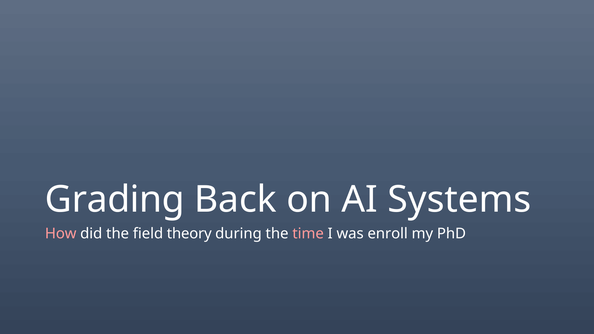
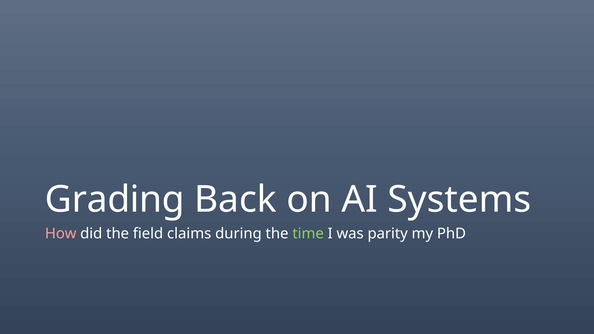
theory: theory -> claims (189, 234)
time colour: pink -> light green (308, 234)
enroll: enroll -> parity (388, 234)
